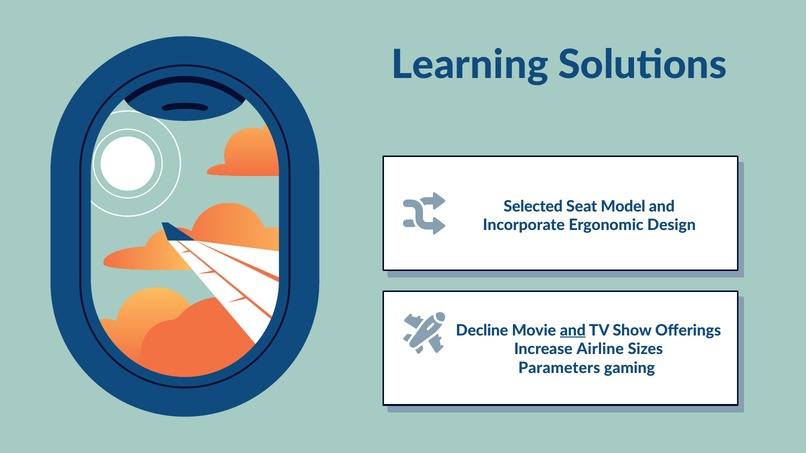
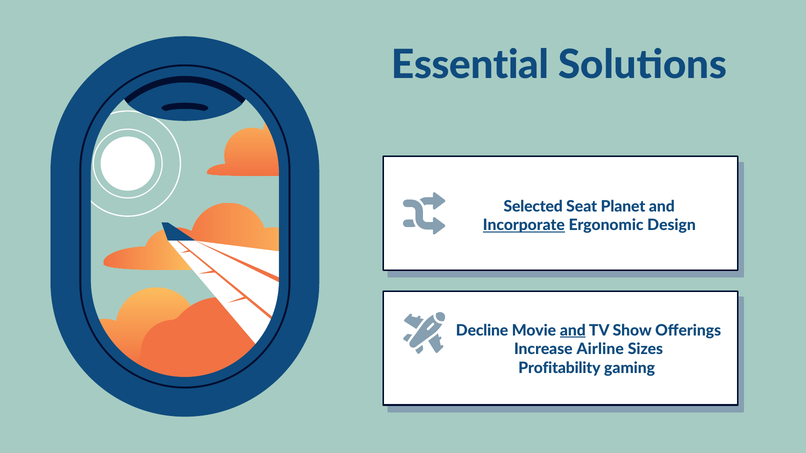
Learning: Learning -> Essential (470, 65)
Model: Model -> Planet (623, 207)
Incorporate underline: none -> present (524, 225)
Parameters: Parameters -> Profitability (559, 368)
